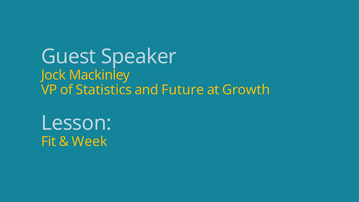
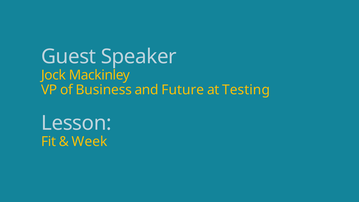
Statistics: Statistics -> Business (104, 90)
Growth: Growth -> Testing (246, 90)
